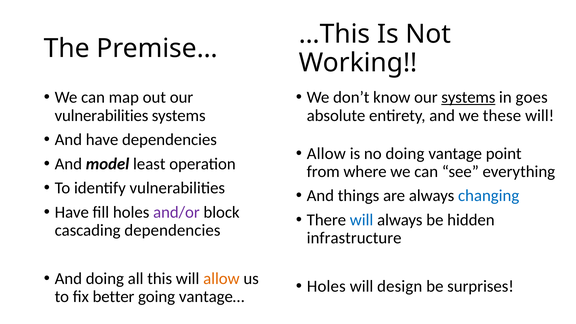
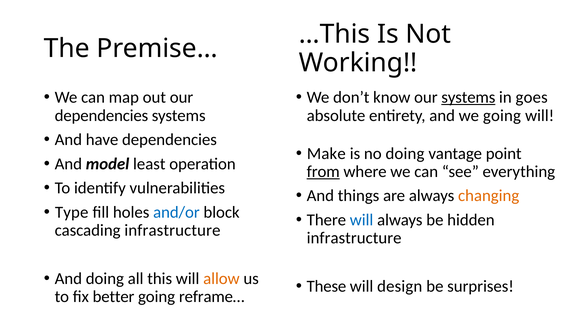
vulnerabilities: vulnerabilities -> dependencies (101, 116)
we these: these -> going (502, 116)
Allow: Allow -> Make (326, 153)
from underline: none -> present (323, 172)
changing colour: blue -> orange (489, 196)
Have: Have -> Type (72, 212)
and/or colour: purple -> blue (176, 212)
cascading dependencies: dependencies -> infrastructure (172, 230)
Holes: Holes -> These (326, 286)
vantage…: vantage… -> reframe… (212, 297)
